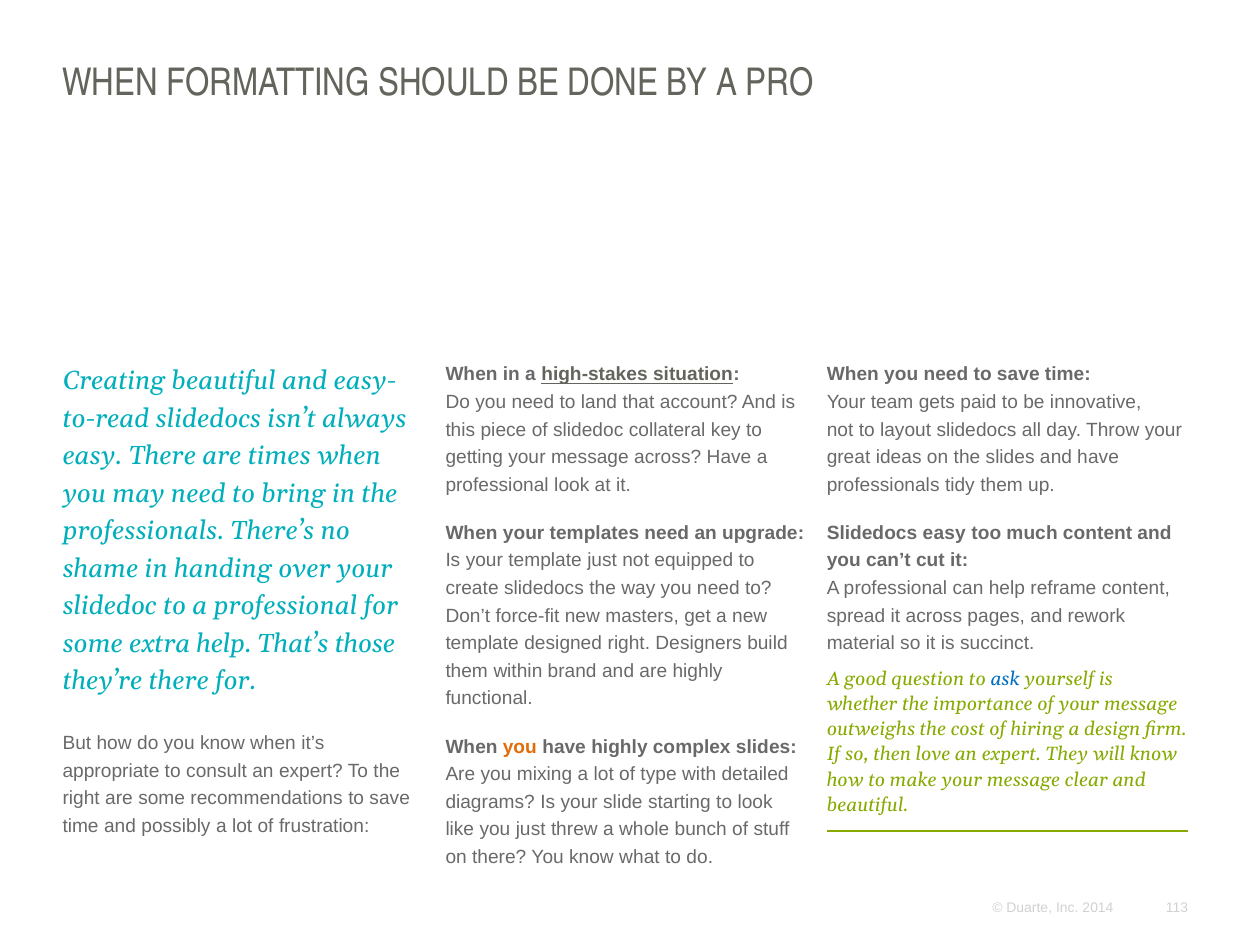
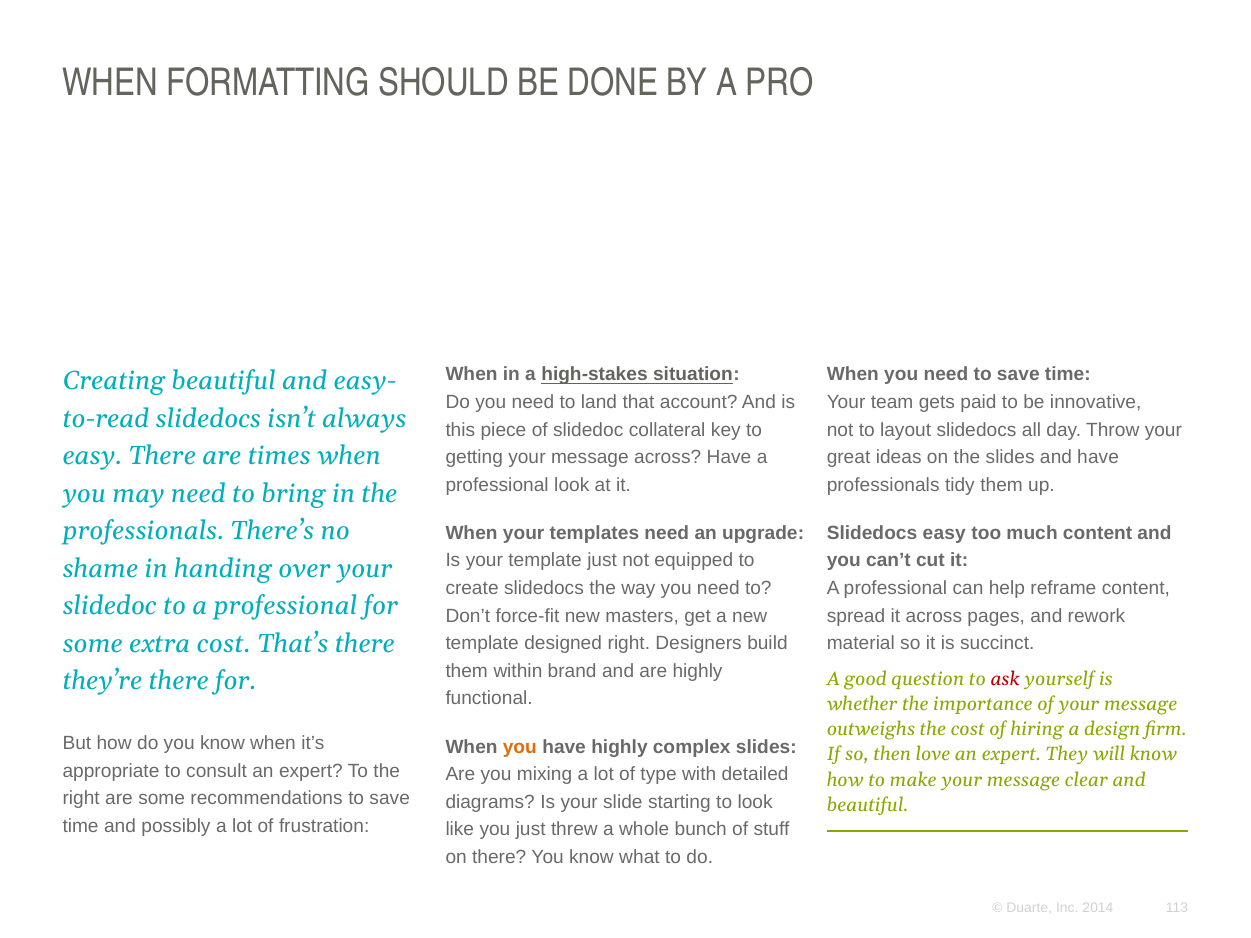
extra help: help -> cost (224, 644)
That’s those: those -> there (365, 644)
ask colour: blue -> red (1005, 679)
